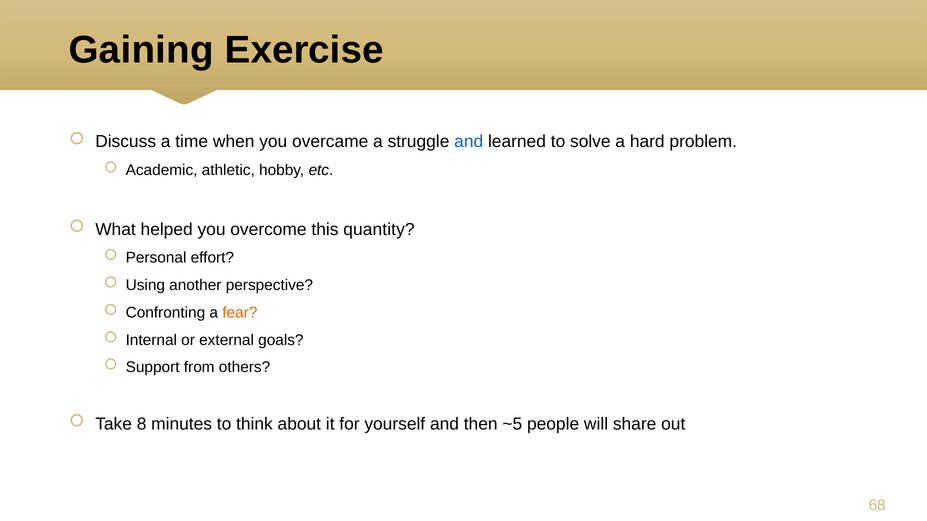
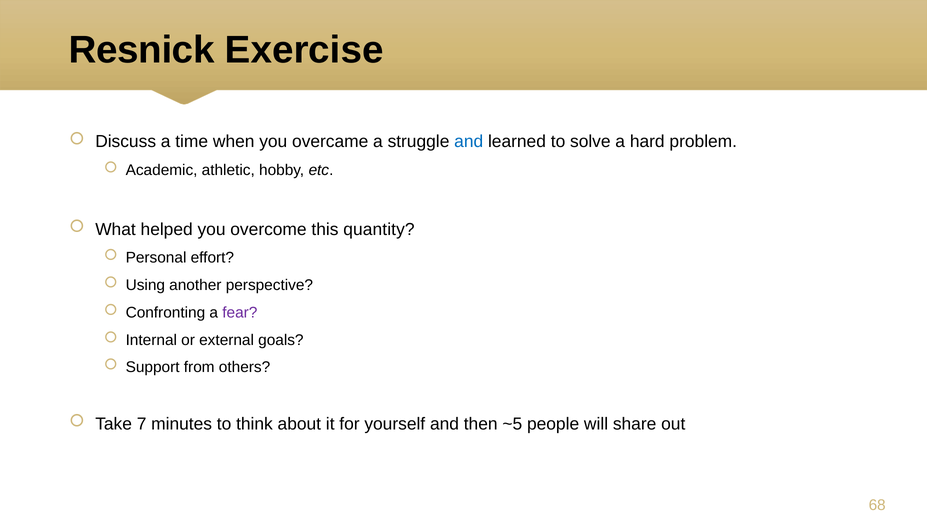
Gaining: Gaining -> Resnick (142, 50)
fear colour: orange -> purple (240, 313)
8: 8 -> 7 (142, 424)
